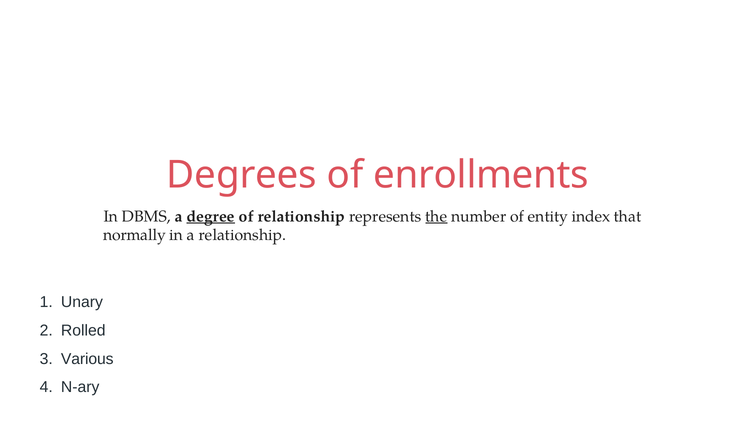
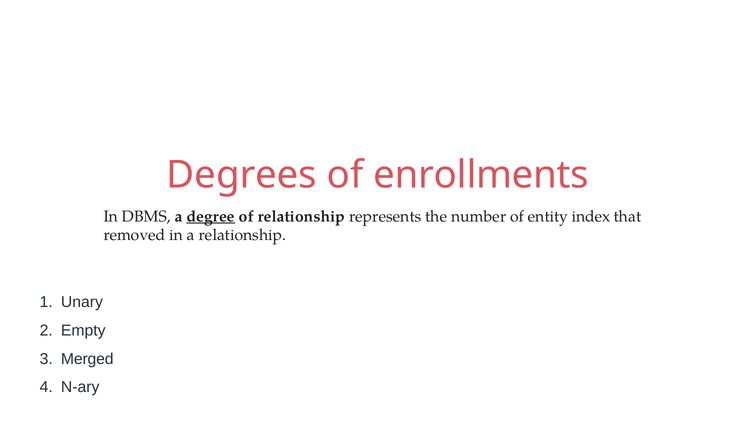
the underline: present -> none (436, 216)
normally: normally -> removed (134, 235)
Rolled: Rolled -> Empty (83, 330)
Various: Various -> Merged (87, 359)
